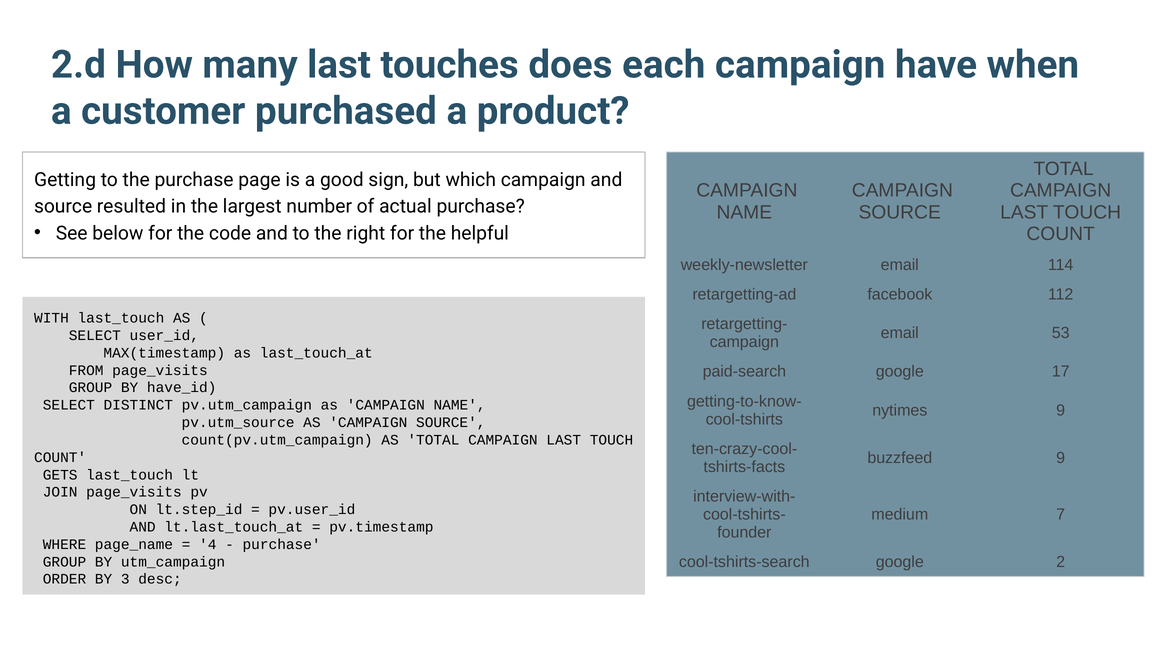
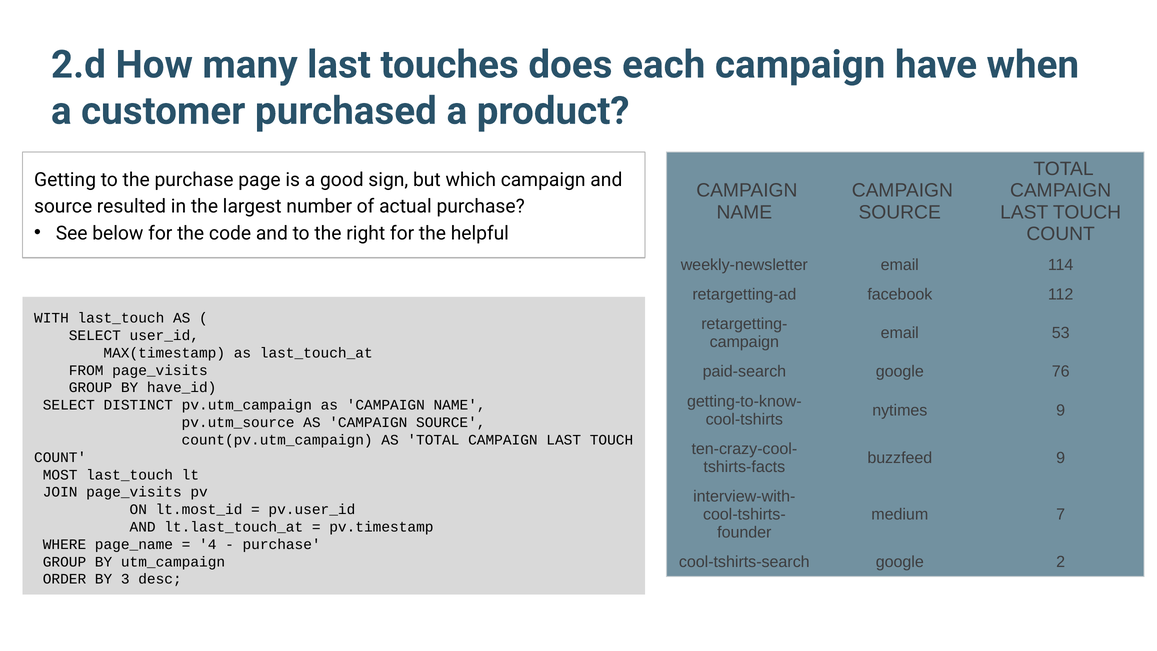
17: 17 -> 76 (1061, 372)
GETS: GETS -> MOST (60, 475)
lt.step_id: lt.step_id -> lt.most_id (199, 509)
